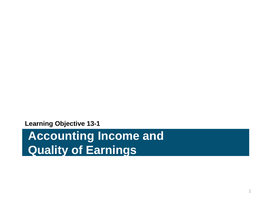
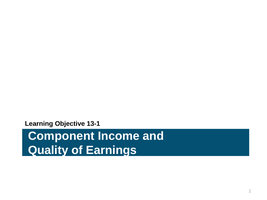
Accounting: Accounting -> Component (61, 136)
